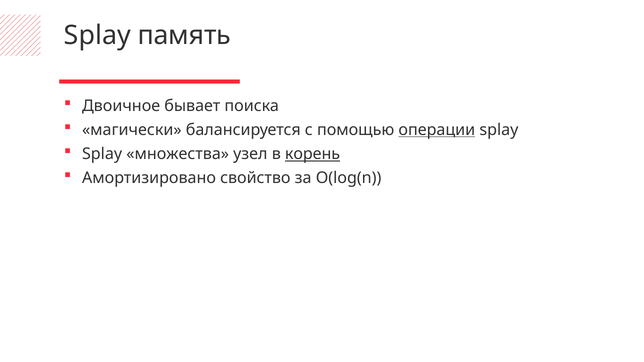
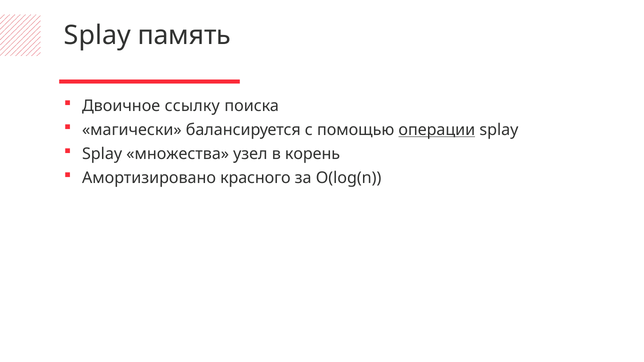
бывает: бывает -> ссылку (192, 106)
корень underline: present -> none (313, 154)
свойство: свойство -> красного (255, 178)
